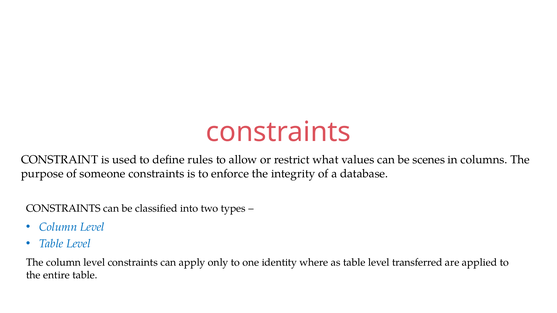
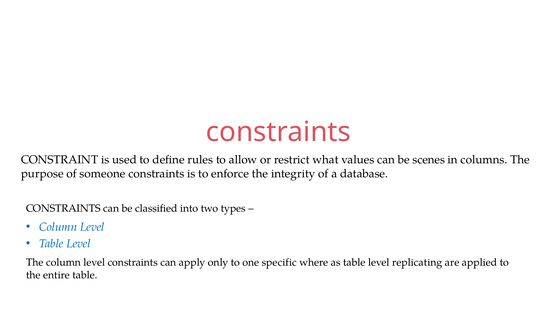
identity: identity -> specific (279, 263)
transferred: transferred -> replicating (417, 263)
